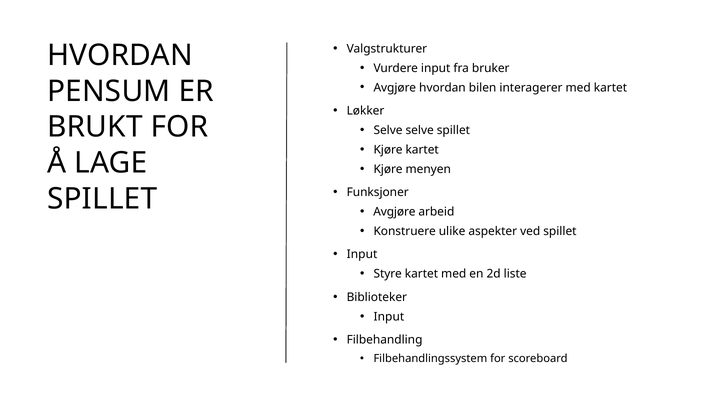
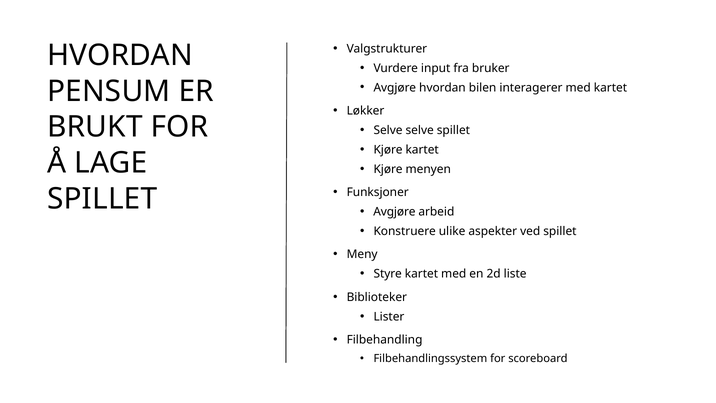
Input: Input -> Meny (362, 254)
Input: Input -> Lister (389, 316)
